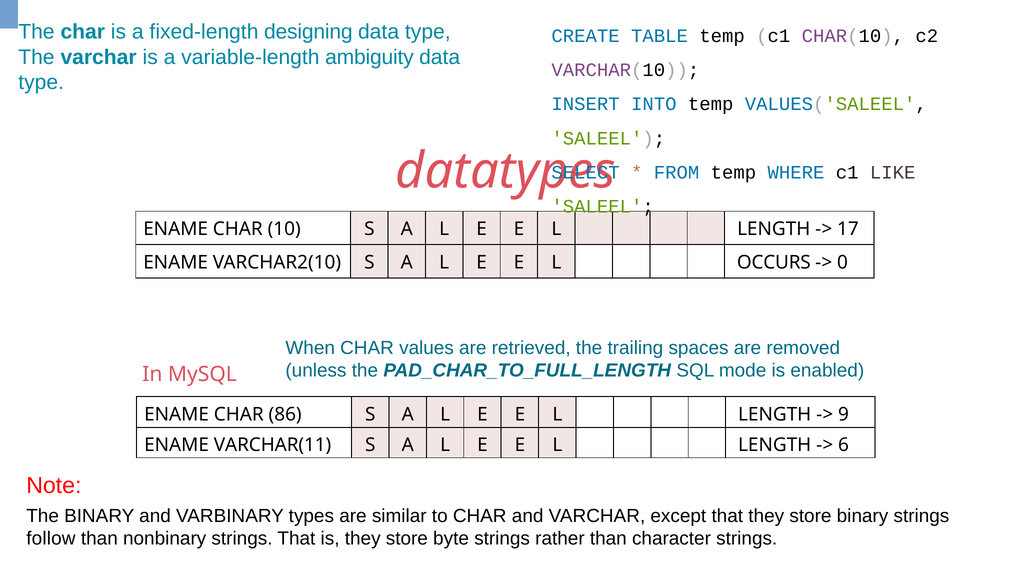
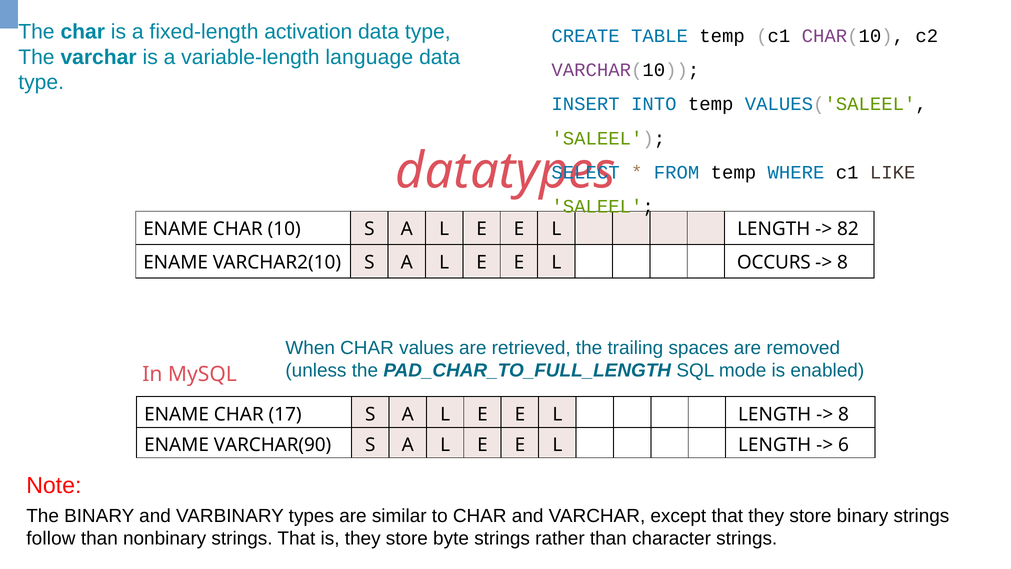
designing: designing -> activation (308, 32)
ambiguity: ambiguity -> language (369, 57)
17: 17 -> 82 (848, 229)
0: 0 -> 8 (842, 262)
86: 86 -> 17 (285, 414)
9: 9 -> 8 (843, 414)
VARCHAR(11: VARCHAR(11 -> VARCHAR(90 (273, 445)
